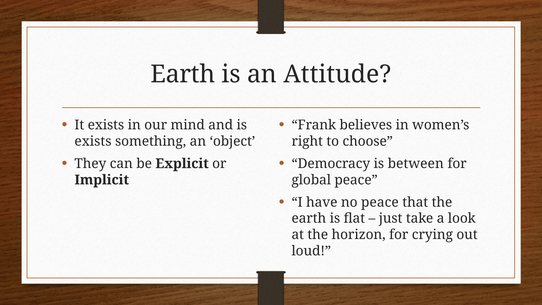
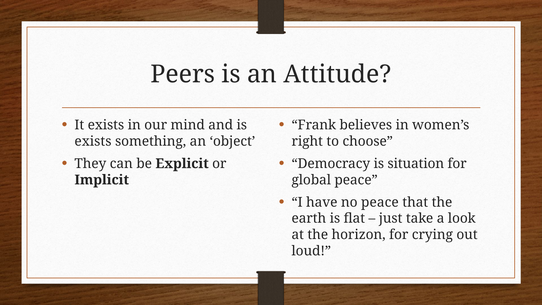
Earth: Earth -> Peers (183, 74)
between: between -> situation (416, 164)
